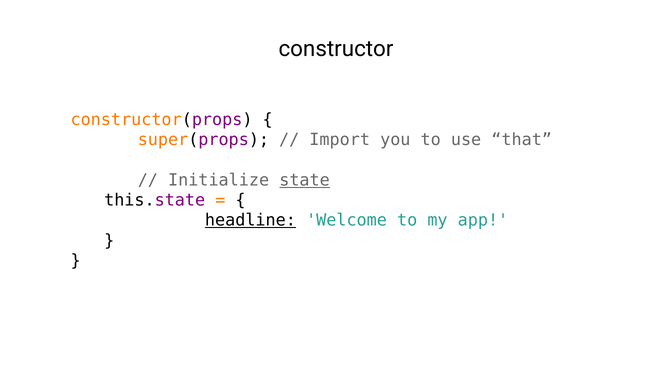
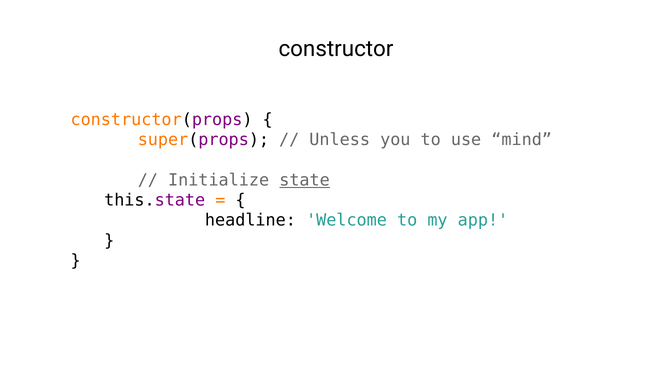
Import: Import -> Unless (340, 140)
that: that -> mind (522, 140)
headline underline: present -> none (250, 220)
